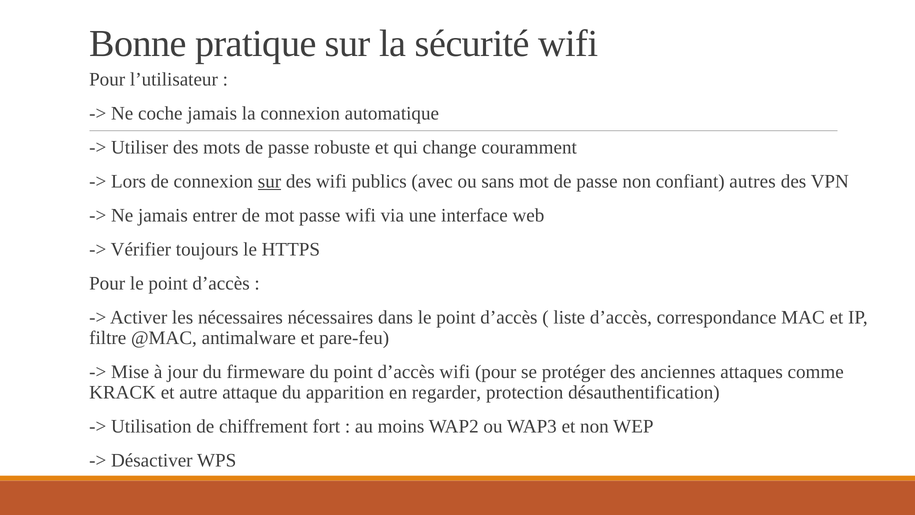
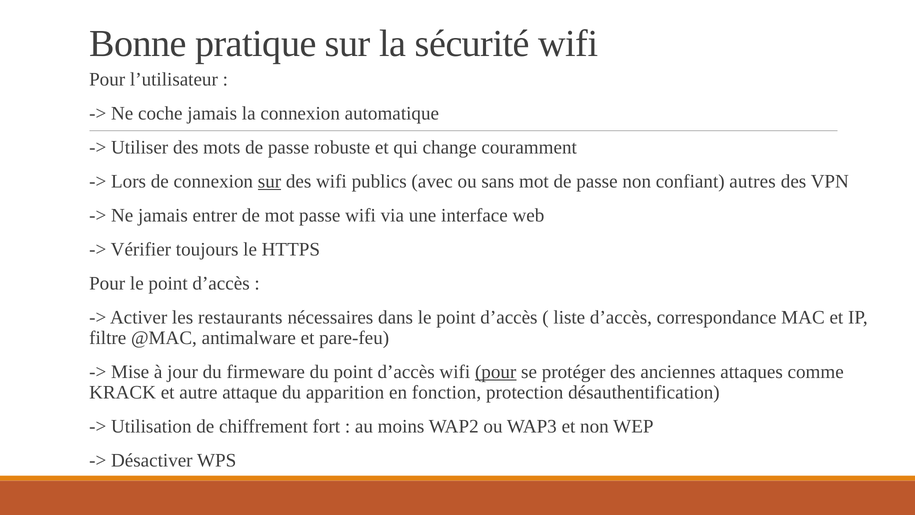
les nécessaires: nécessaires -> restaurants (240, 317)
pour underline: none -> present (496, 372)
regarder: regarder -> fonction (446, 392)
